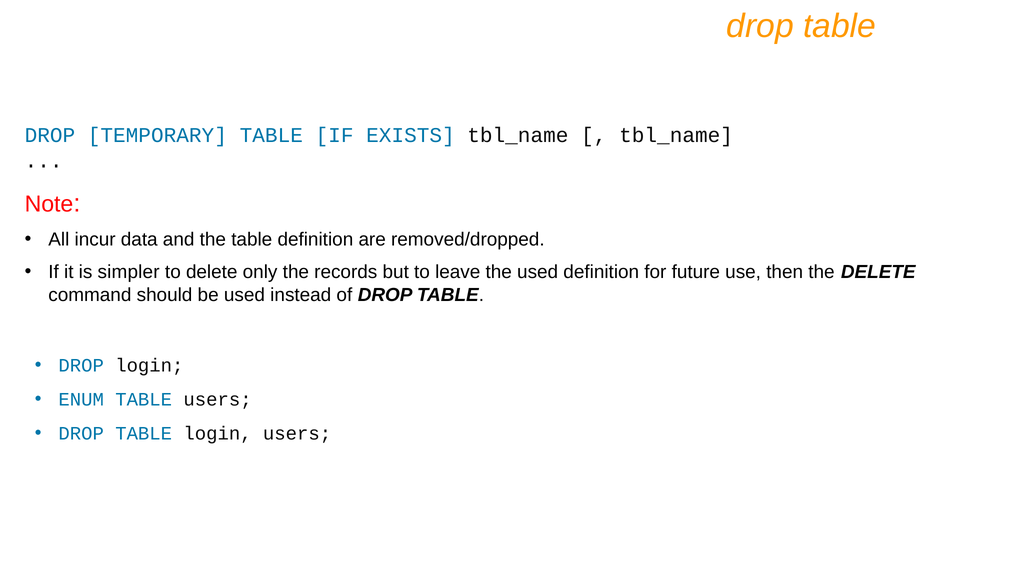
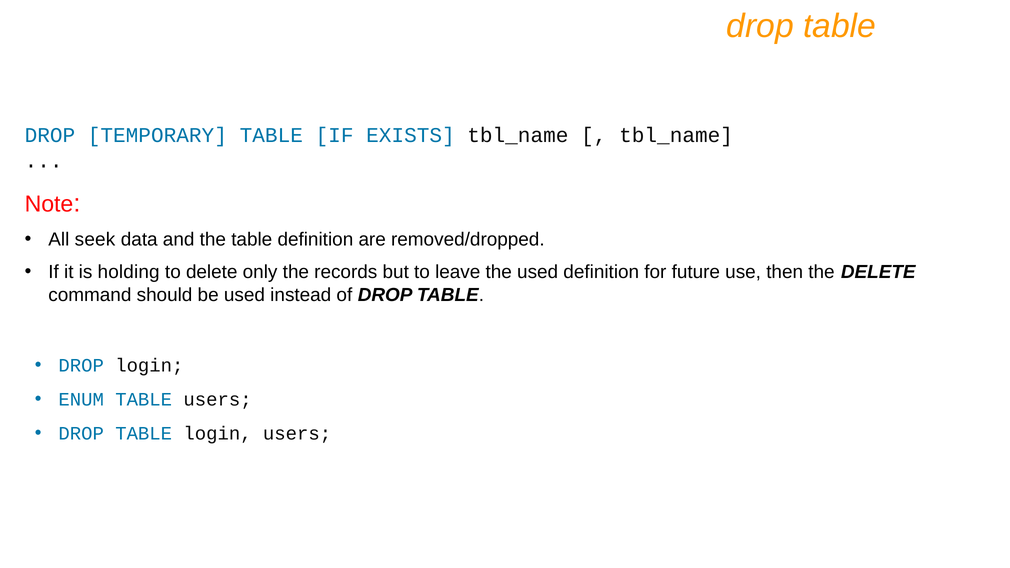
incur: incur -> seek (95, 239)
simpler: simpler -> holding (129, 272)
